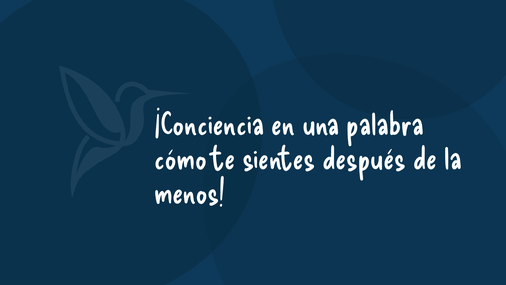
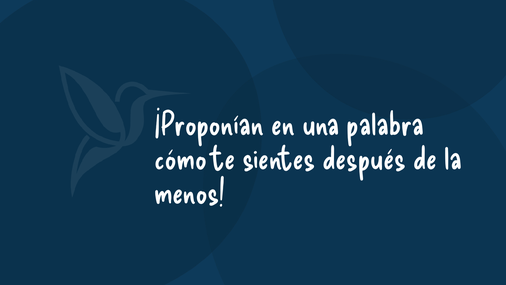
¡Conciencia: ¡Conciencia -> ¡Proponían (209, 125)
